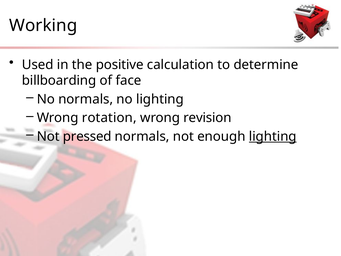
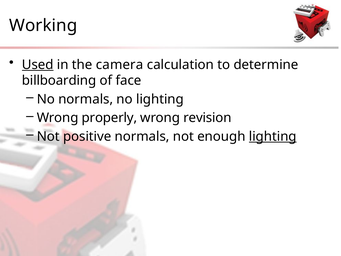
Used underline: none -> present (38, 65)
positive: positive -> camera (120, 65)
rotation: rotation -> properly (109, 118)
pressed: pressed -> positive (87, 136)
